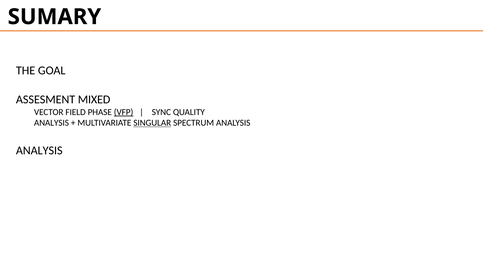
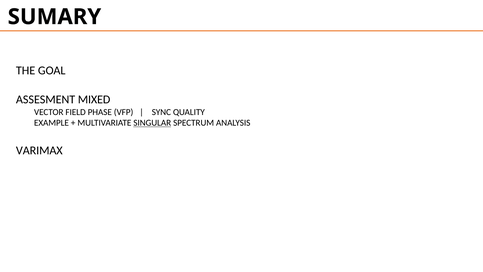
VFP underline: present -> none (124, 112)
ANALYSIS: ANALYSIS -> EXAMPLE (51, 123)
ANALYSIS: ANALYSIS -> VARIMAX (39, 150)
